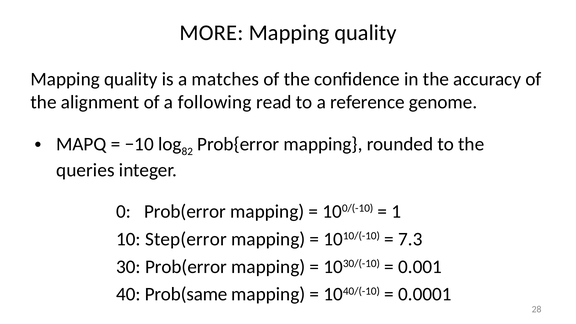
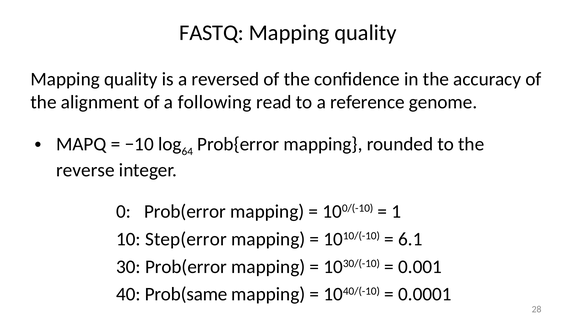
MORE: MORE -> FASTQ (212, 33)
matches: matches -> reversed (225, 79)
82: 82 -> 64 (187, 152)
queries: queries -> reverse (85, 170)
7.3: 7.3 -> 6.1 (410, 239)
